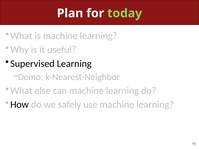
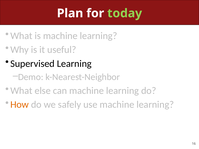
How colour: black -> orange (20, 105)
